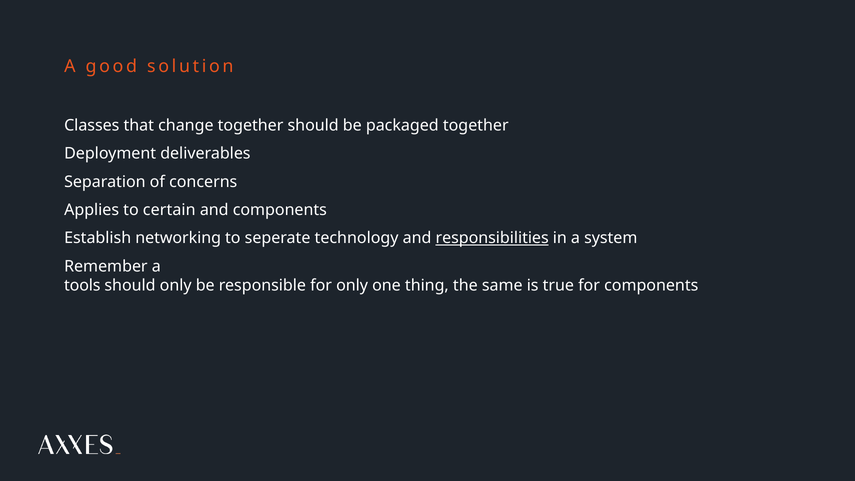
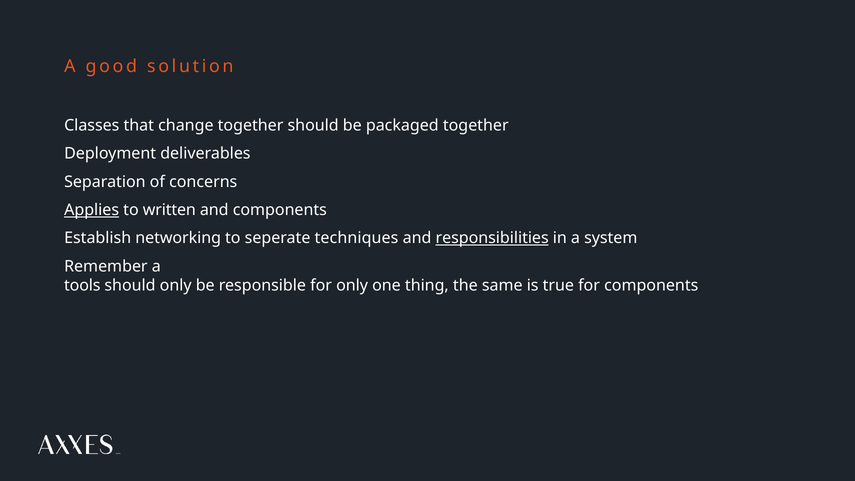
Applies underline: none -> present (92, 210)
certain: certain -> written (169, 210)
technology: technology -> techniques (357, 238)
